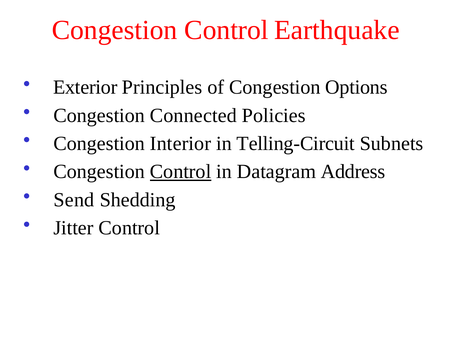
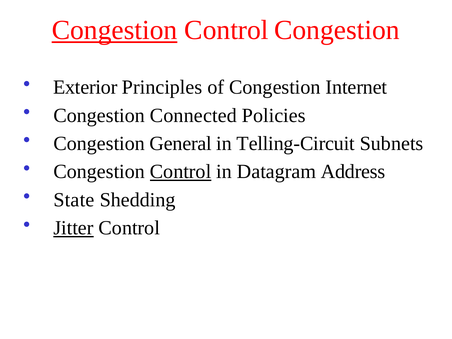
Congestion underline: none -> present (115, 30)
Control Earthquake: Earthquake -> Congestion (337, 30)
Options: Options -> Internet (356, 87)
Interior: Interior -> General (181, 144)
Send: Send -> State (74, 200)
Jitter underline: none -> present (73, 228)
